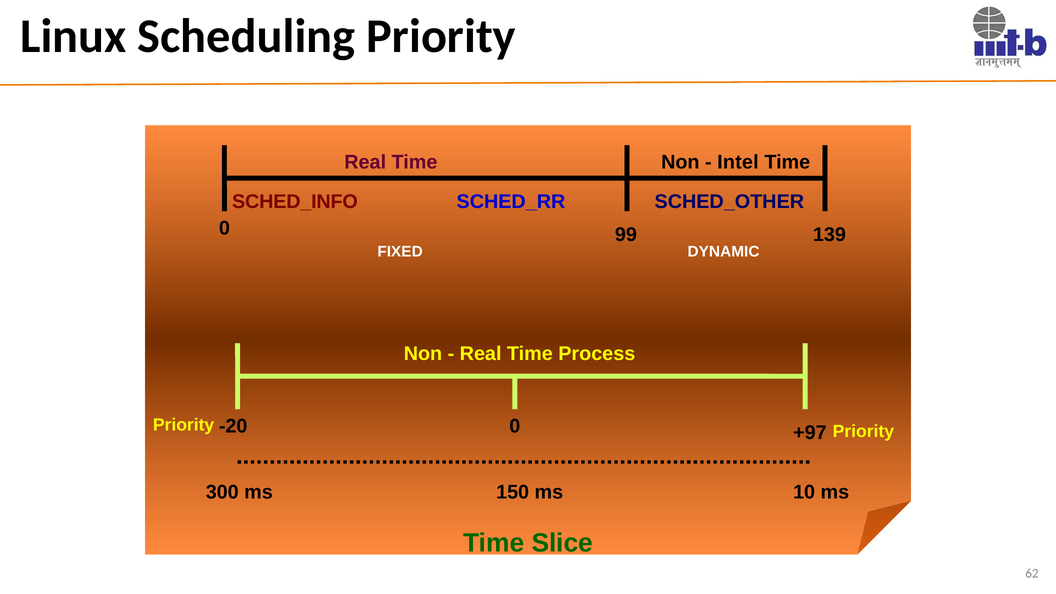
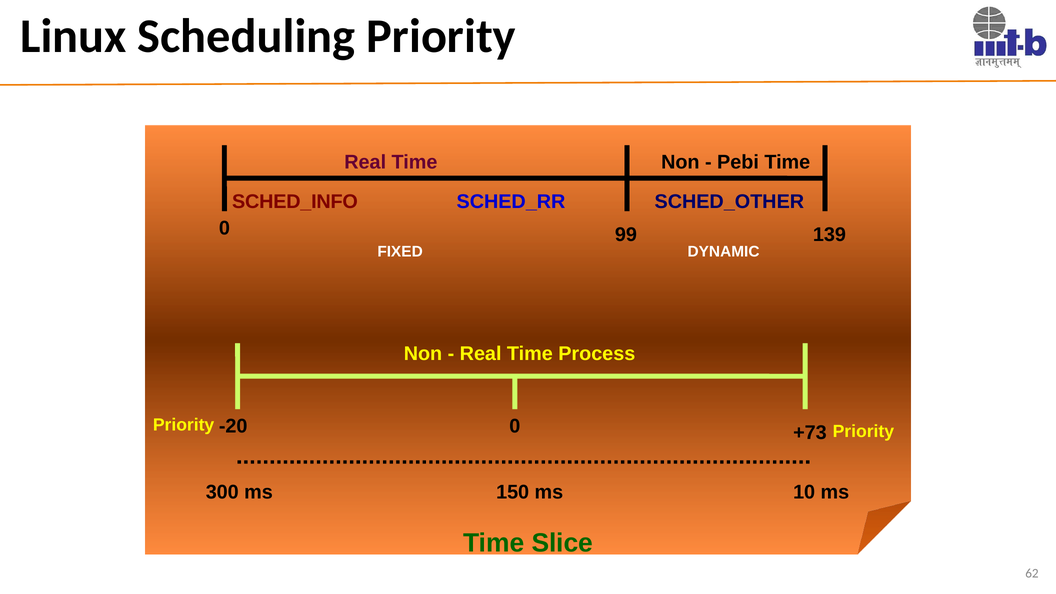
Intel: Intel -> Pebi (738, 162)
+97: +97 -> +73 (810, 433)
